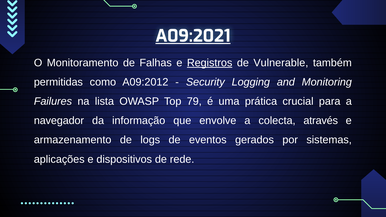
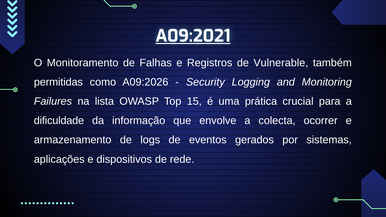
Registros underline: present -> none (210, 63)
A09:2012: A09:2012 -> A09:2026 (145, 82)
79: 79 -> 15 (194, 101)
navegador: navegador -> dificuldade (59, 121)
através: através -> ocorrer (321, 121)
